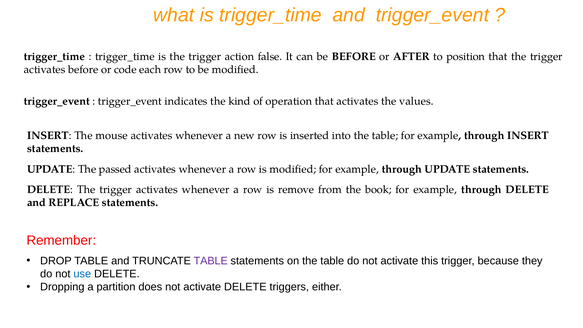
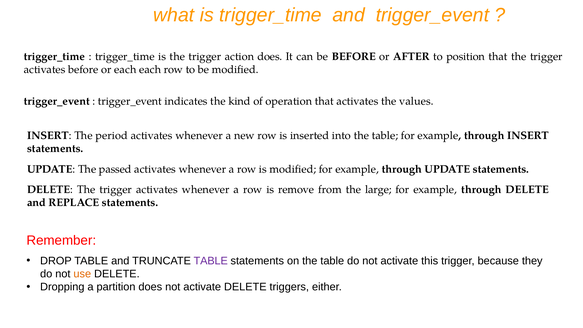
action false: false -> does (270, 56)
or code: code -> each (125, 70)
mouse: mouse -> period (112, 136)
book: book -> large (378, 190)
use colour: blue -> orange (82, 274)
